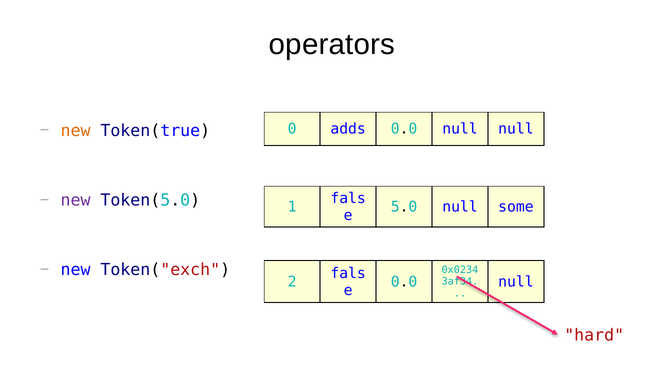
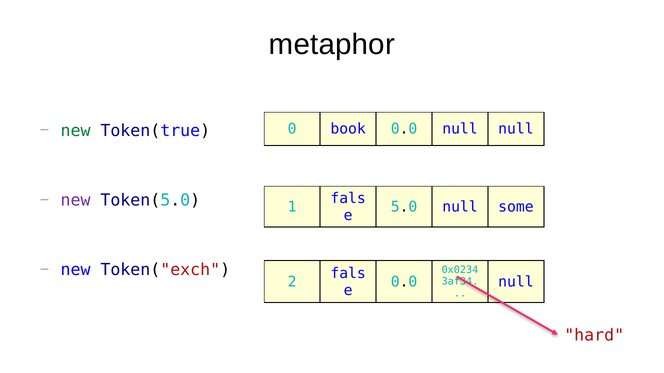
operators: operators -> metaphor (332, 45)
adds: adds -> book (348, 129)
new colour: orange -> green (76, 131)
